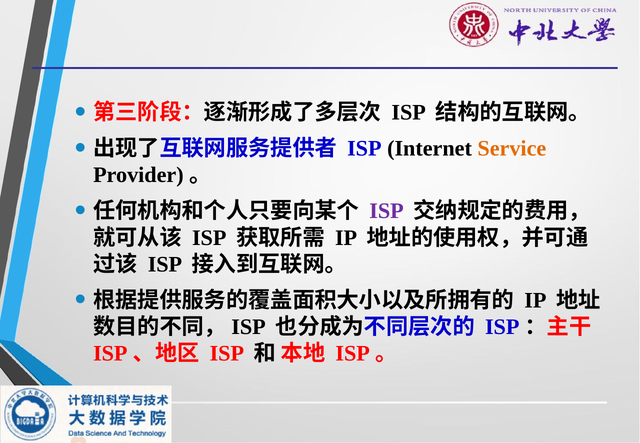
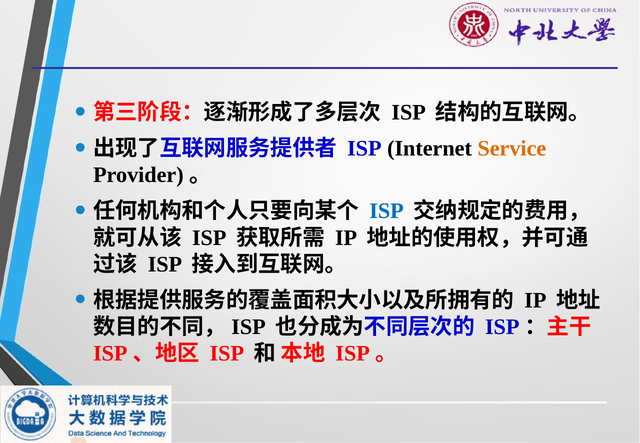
ISP colour: purple -> blue (386, 211)
